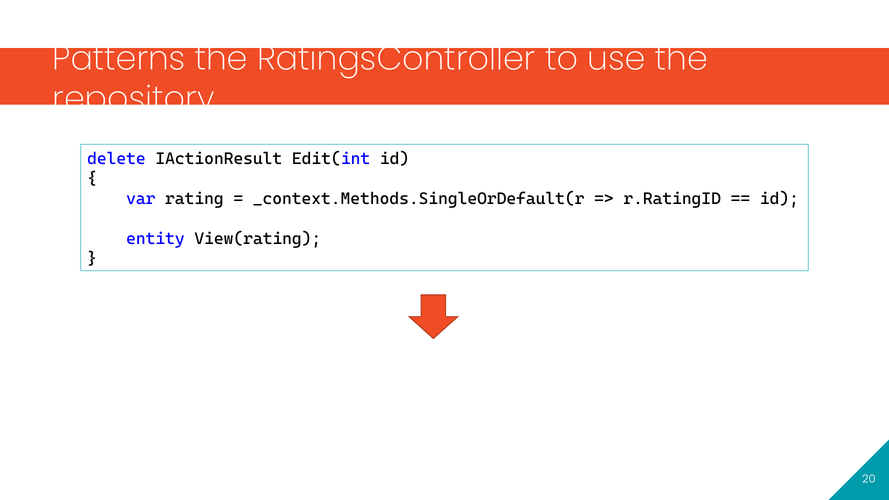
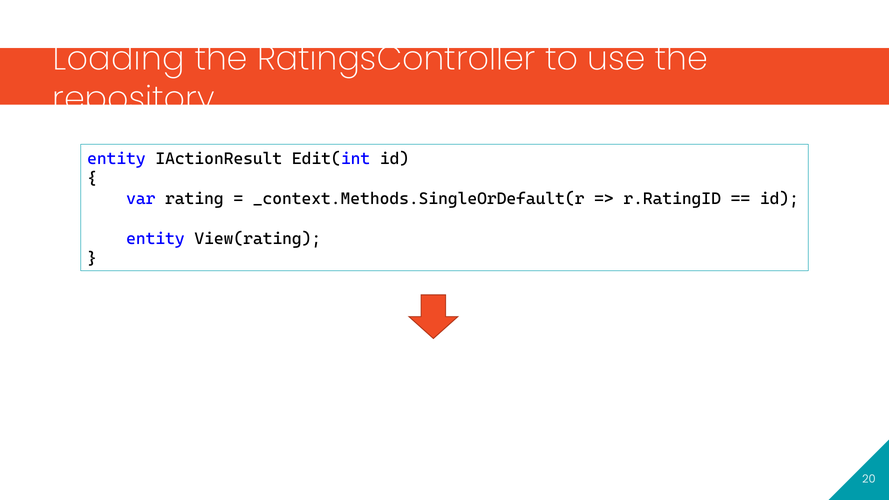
Patterns: Patterns -> Loading (119, 59)
delete: delete -> entity (116, 159)
